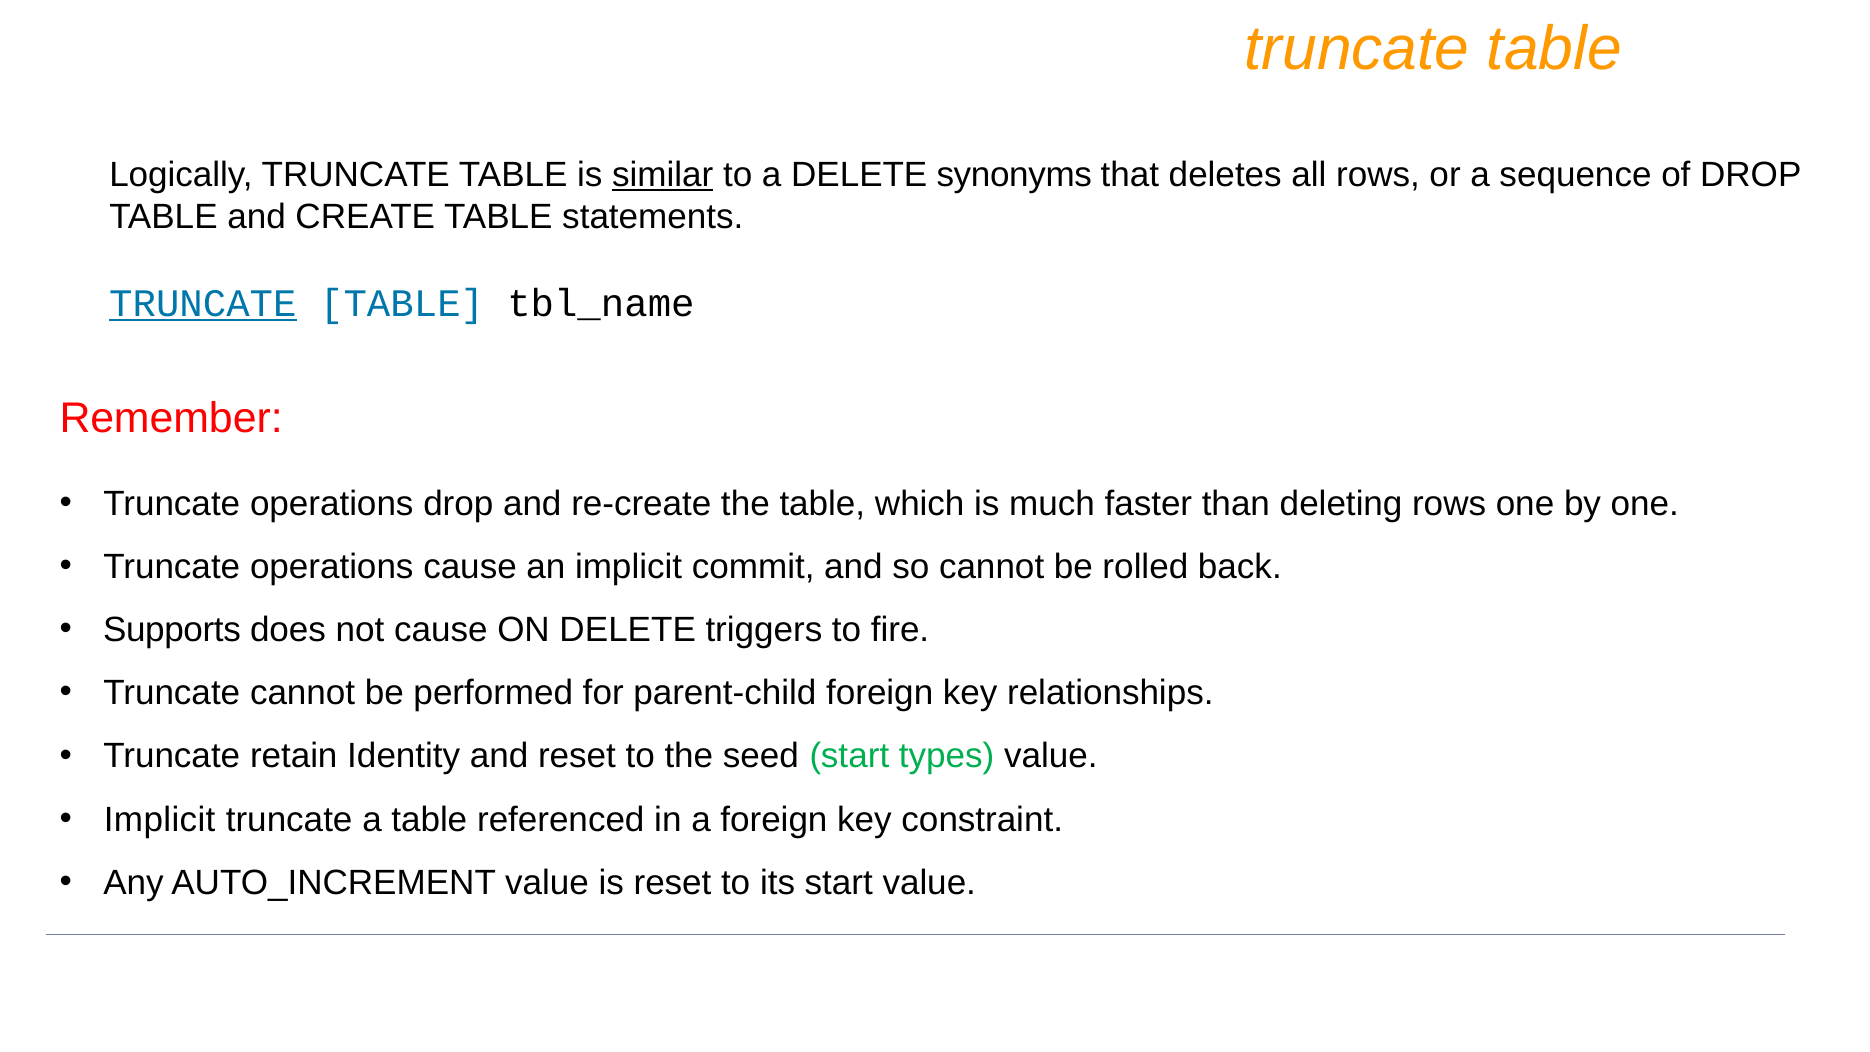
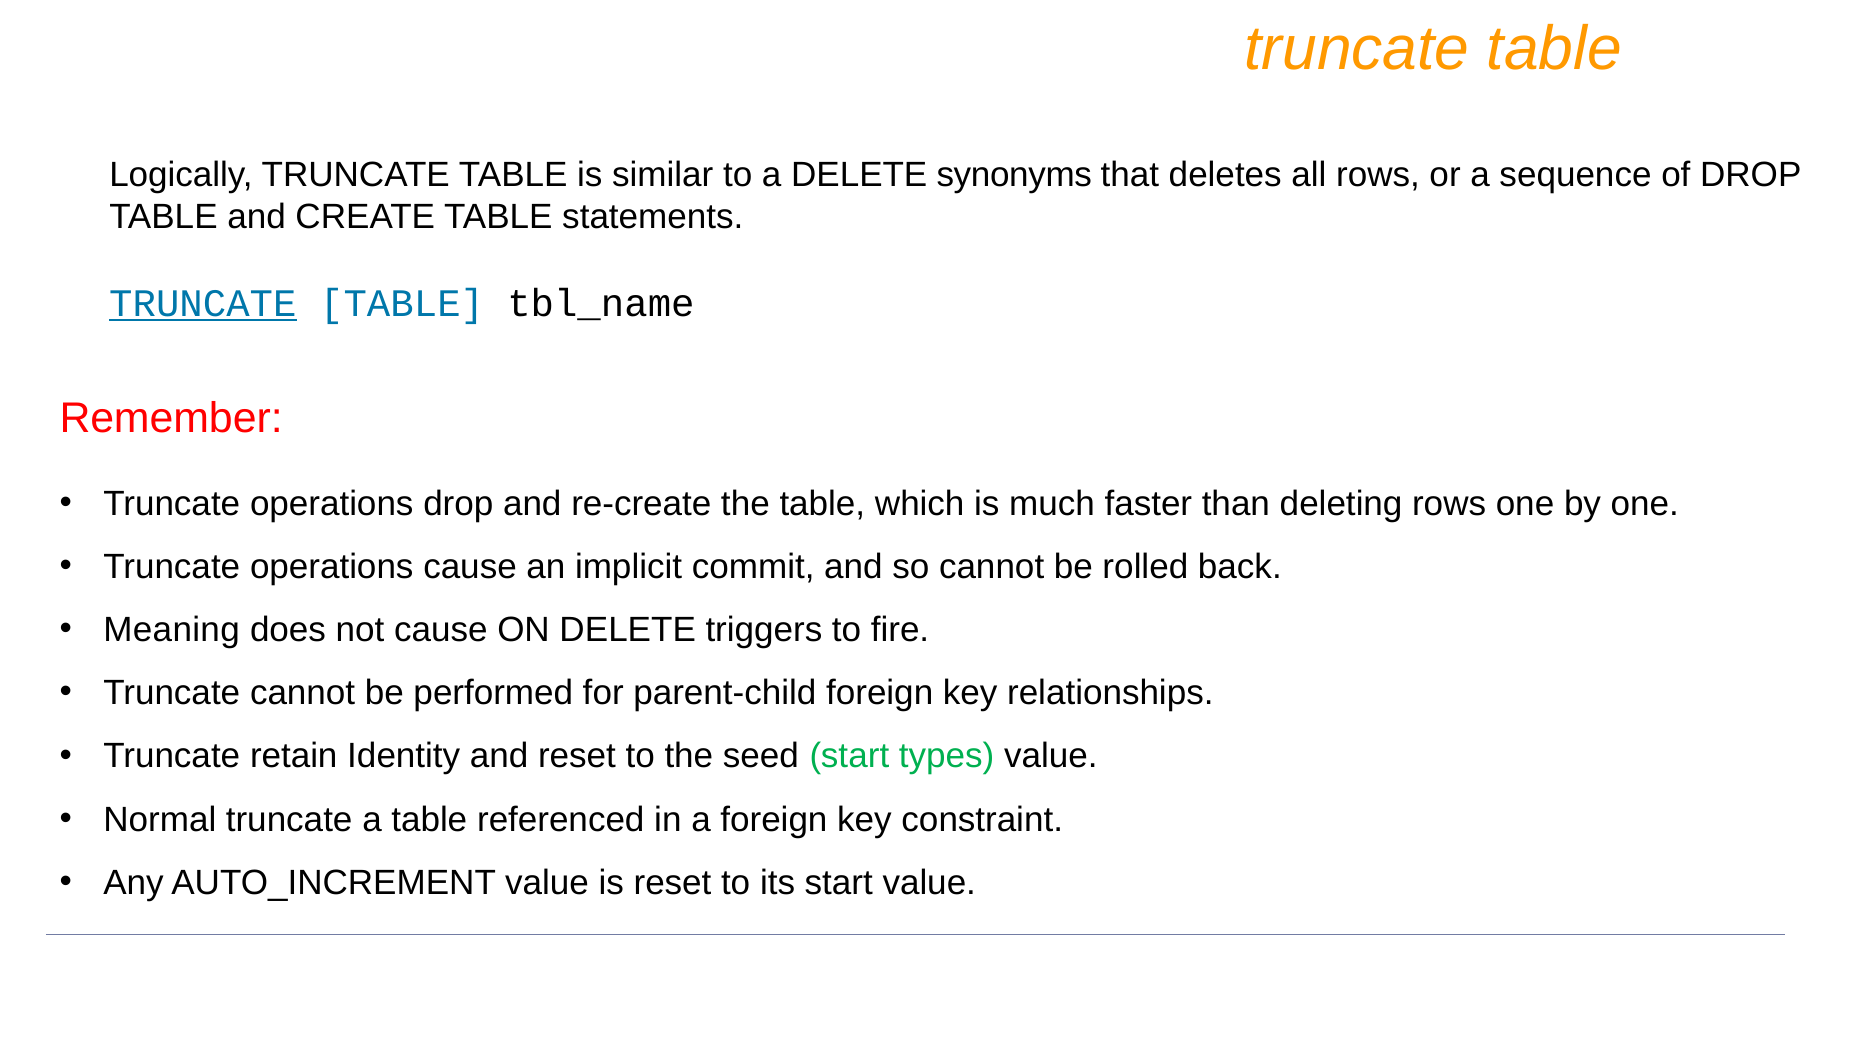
similar underline: present -> none (663, 175)
Supports: Supports -> Meaning (172, 630)
Implicit: Implicit -> Normal (160, 819)
